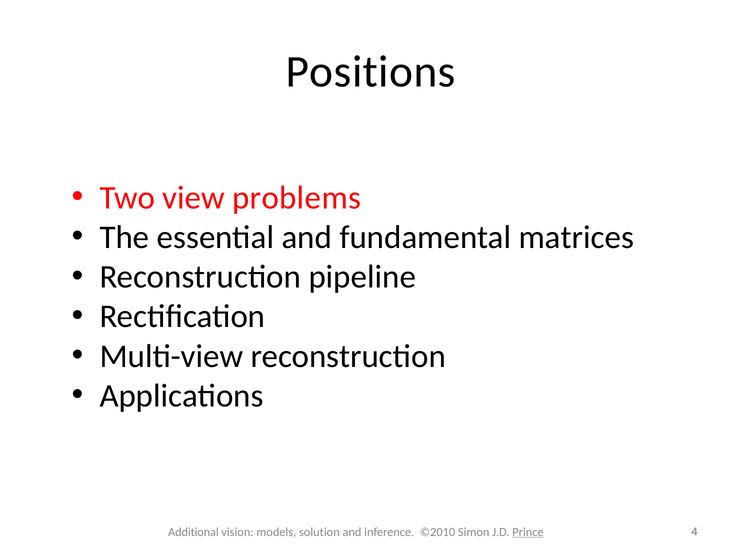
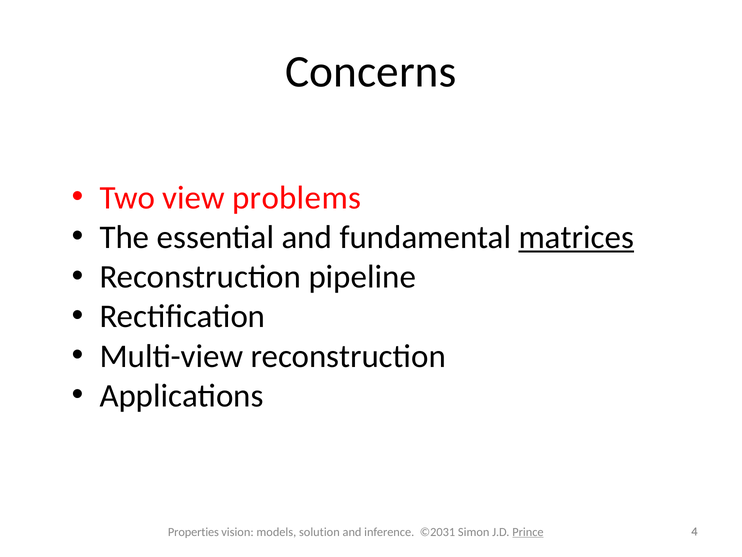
Positions: Positions -> Concerns (371, 72)
matrices underline: none -> present (576, 237)
Additional: Additional -> Properties (193, 531)
©2010: ©2010 -> ©2031 (438, 531)
